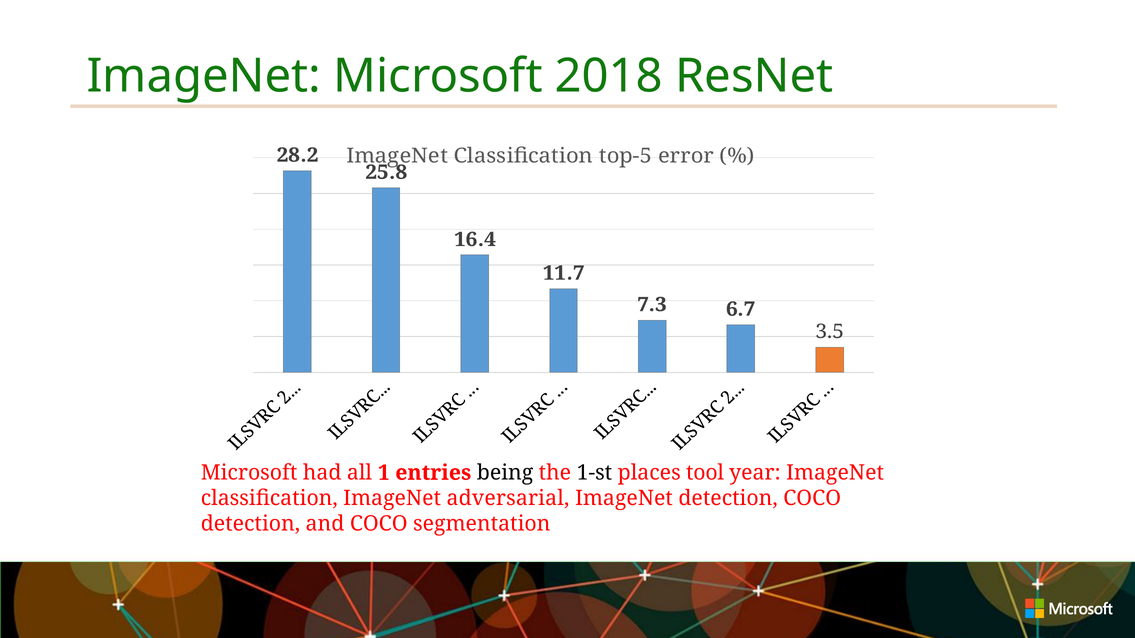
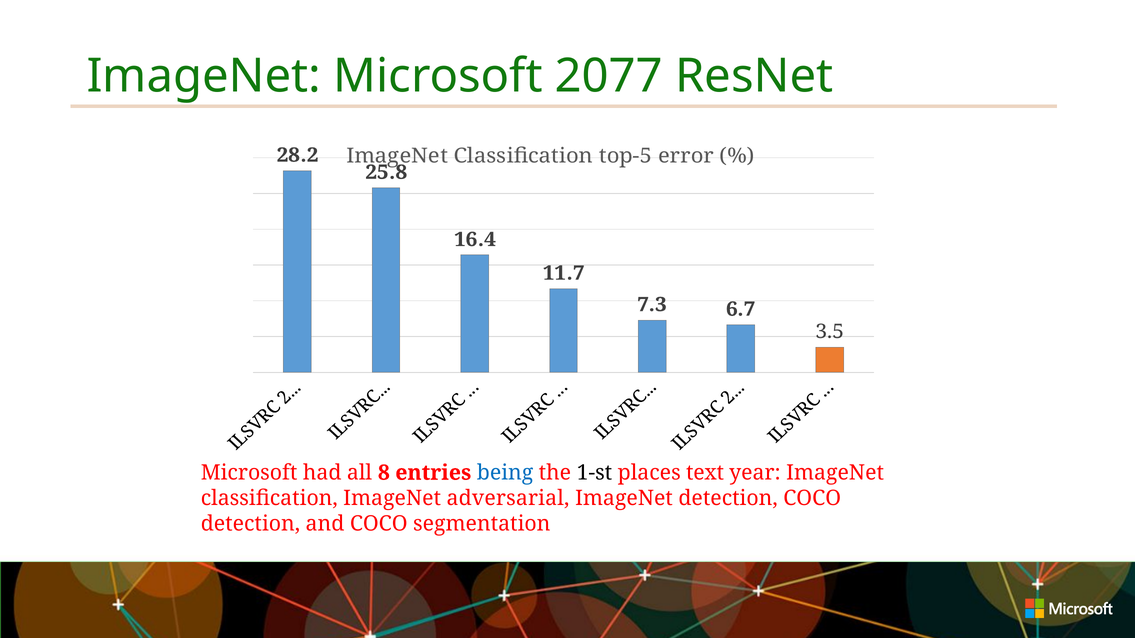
2018: 2018 -> 2077 (609, 76)
1: 1 -> 8 (384, 473)
being colour: black -> blue (505, 473)
tool: tool -> text (705, 473)
